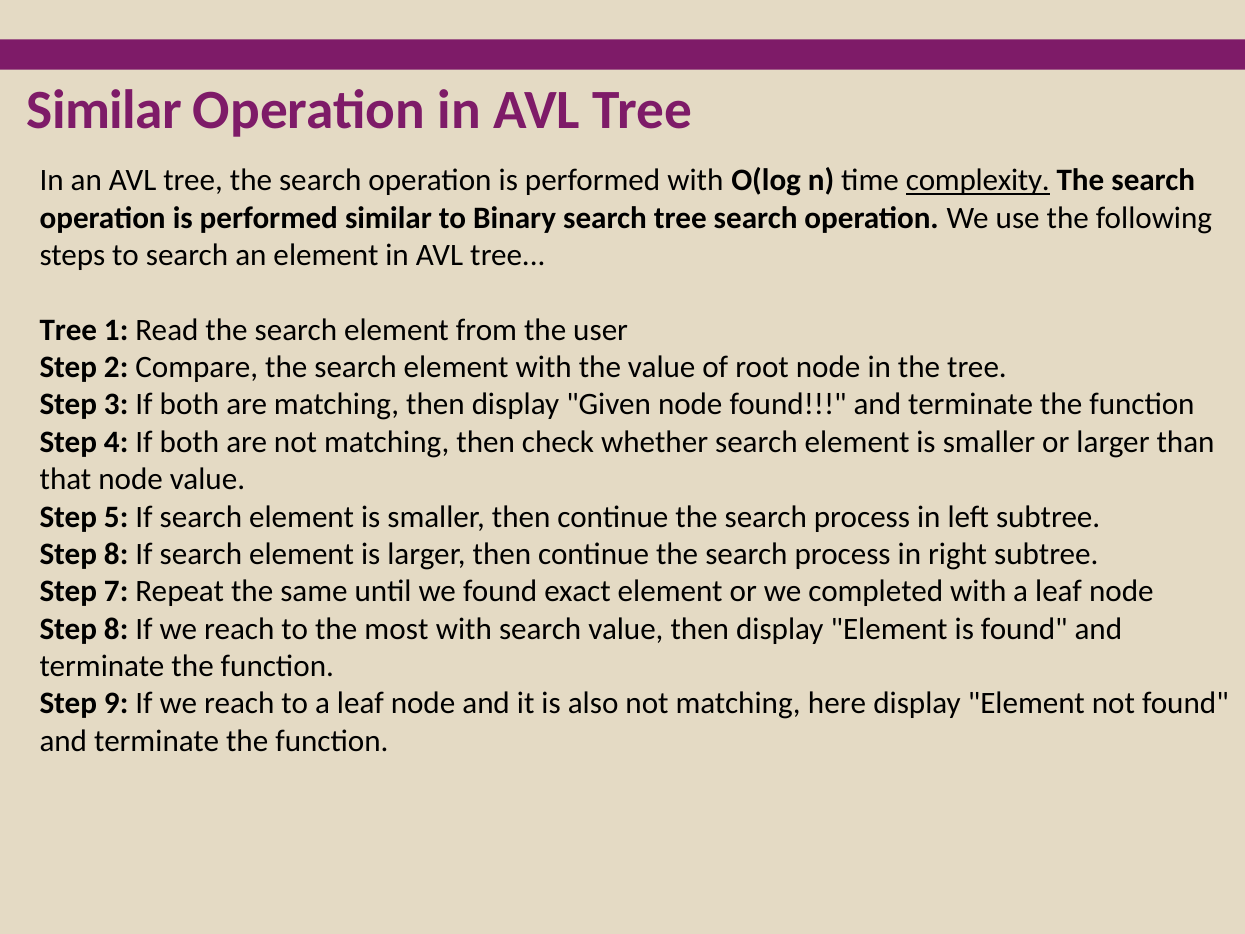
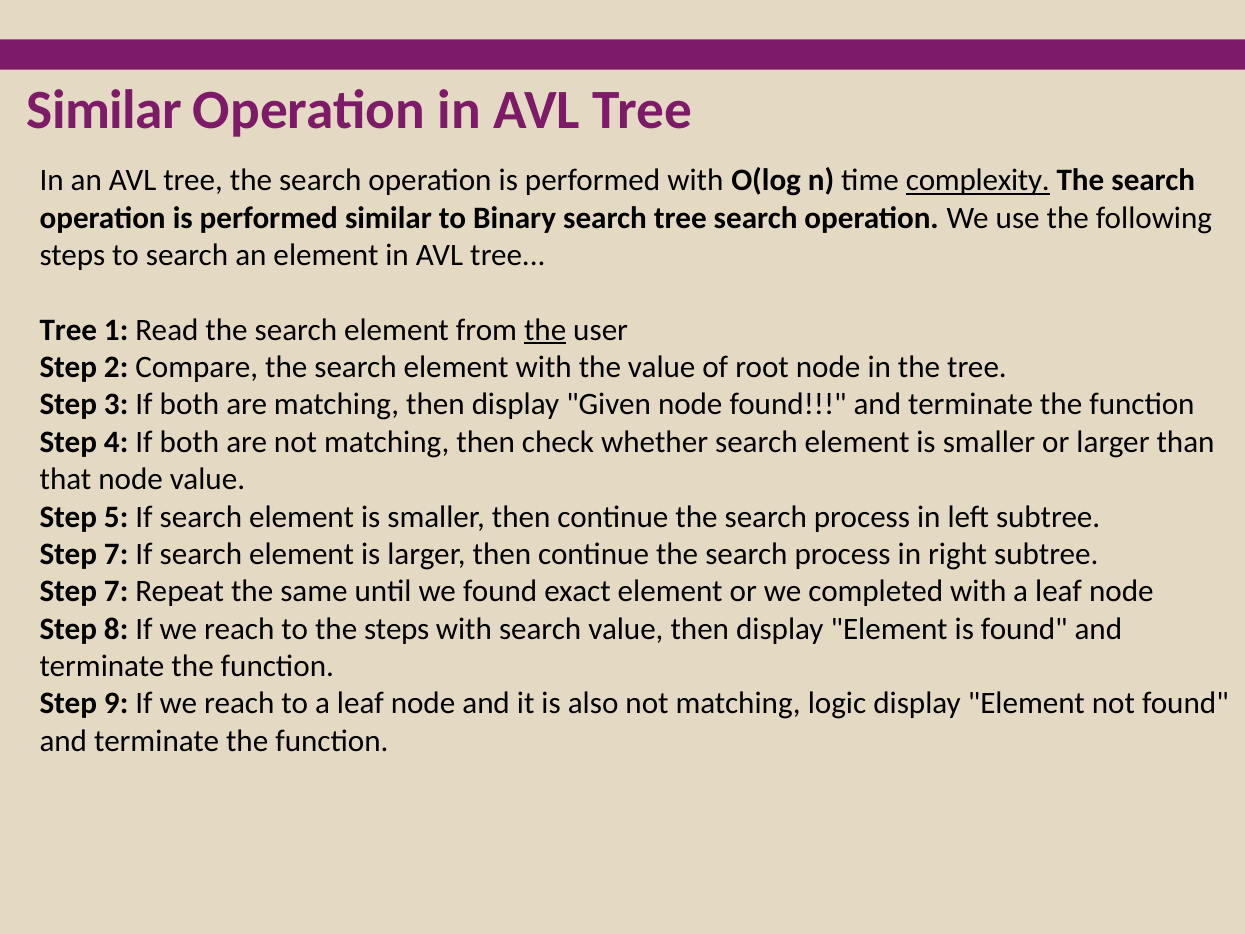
the underline: none -> present (545, 330)
8: 8 -> 7 (116, 554)
the most: most -> steps (397, 629)
here: here -> logic (837, 703)
